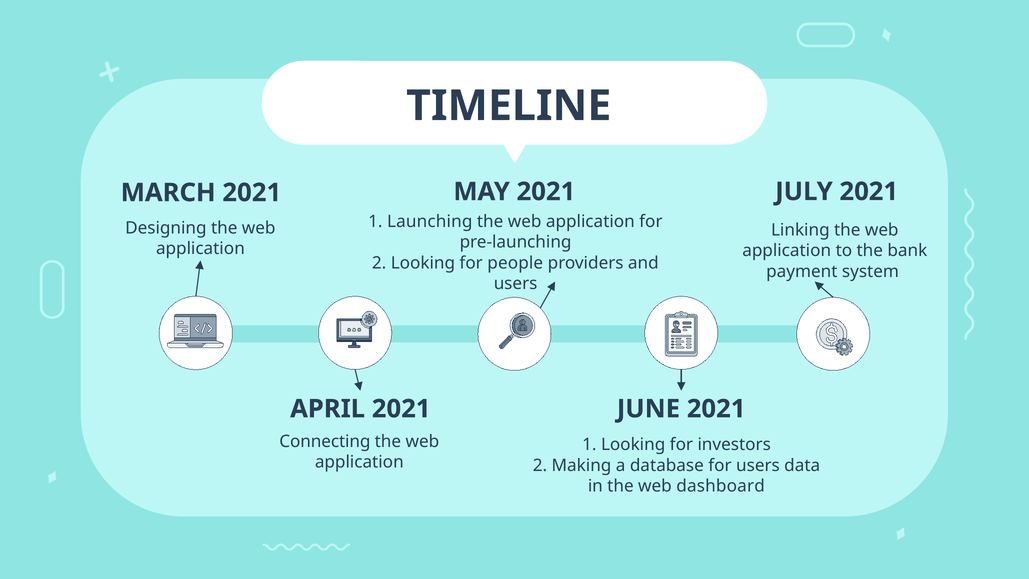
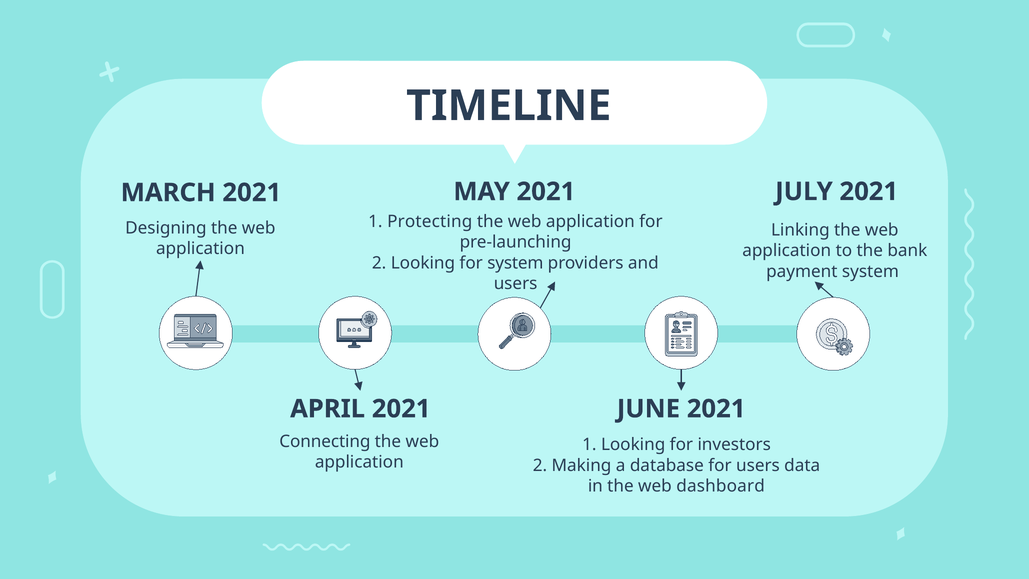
Launching: Launching -> Protecting (430, 222)
for people: people -> system (515, 263)
